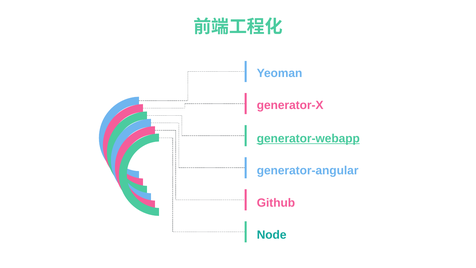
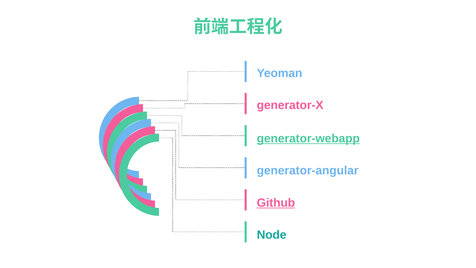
Github underline: none -> present (276, 203)
